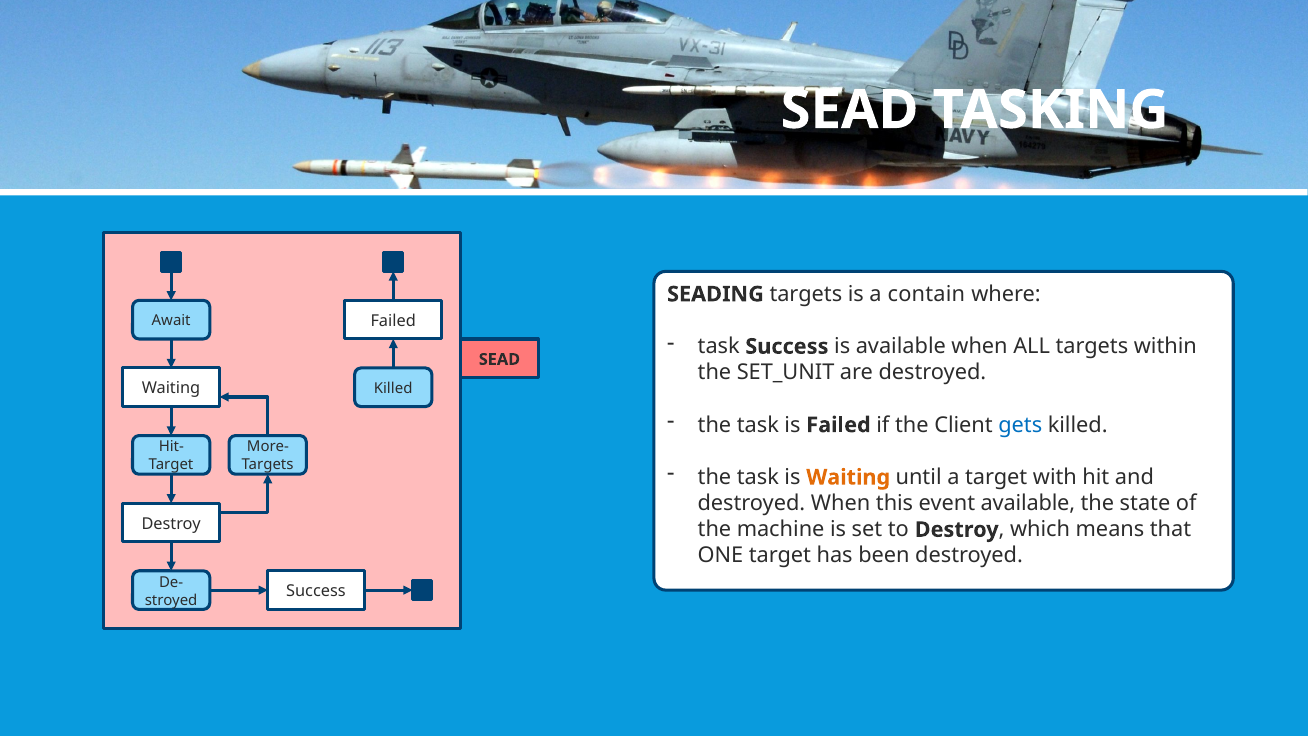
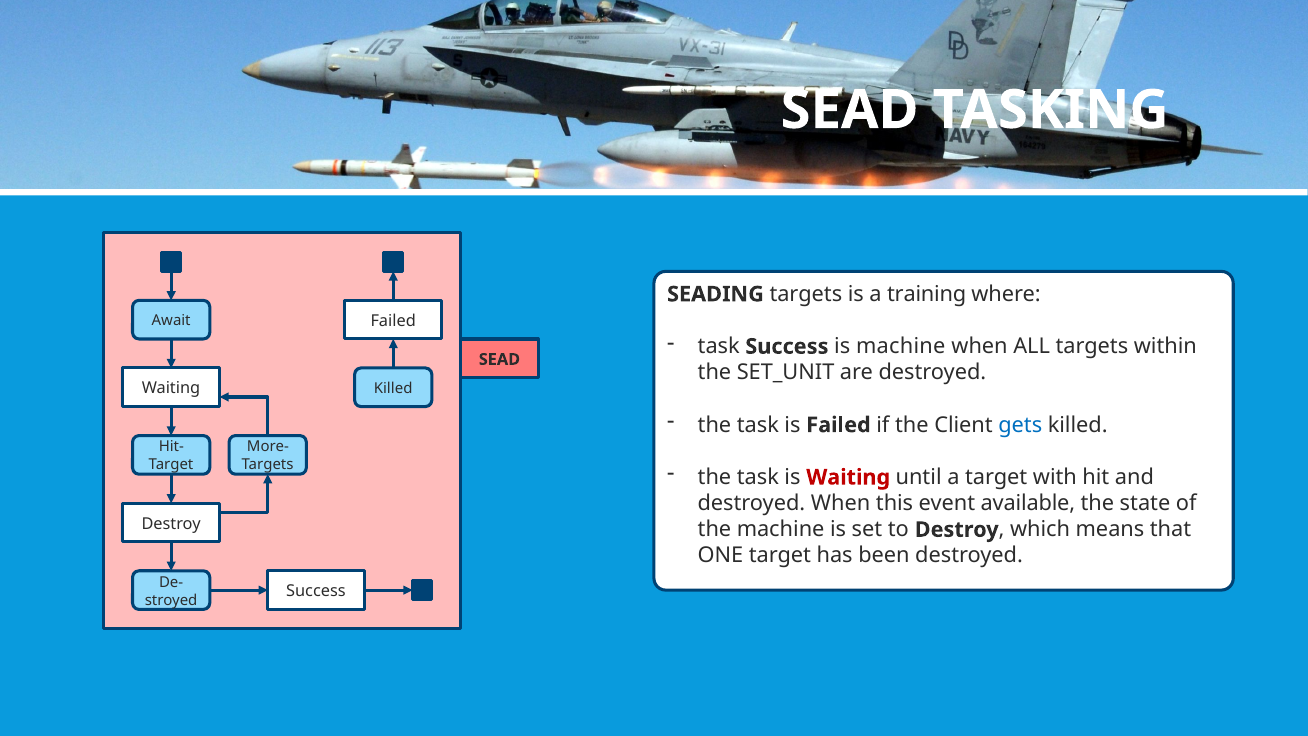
contain: contain -> training (927, 294)
is available: available -> machine (901, 346)
Waiting colour: orange -> red (848, 477)
